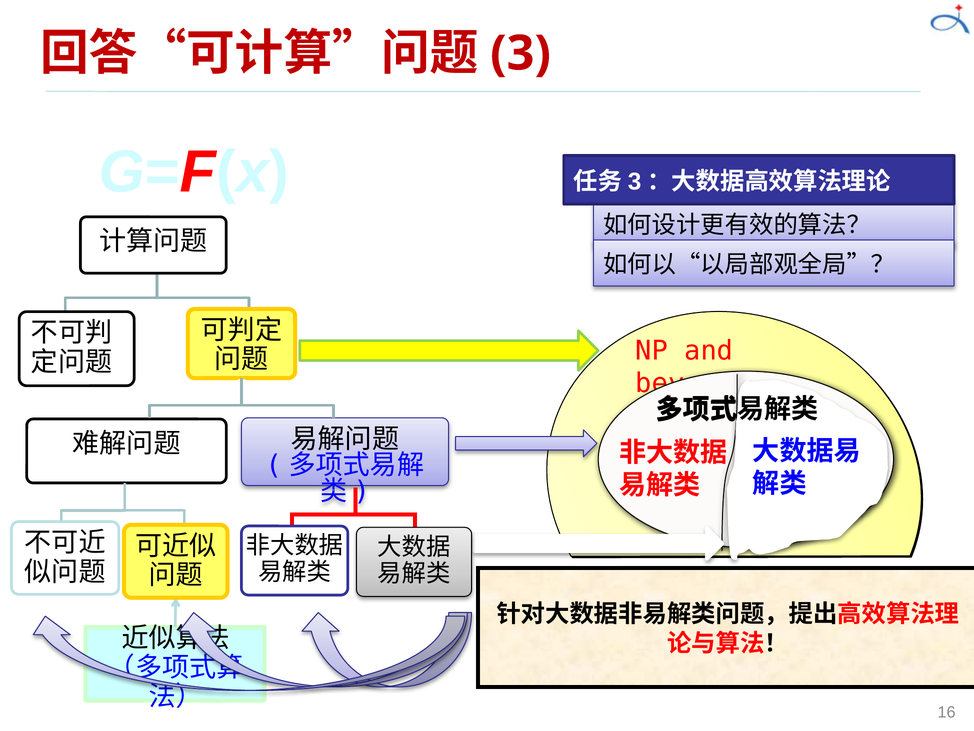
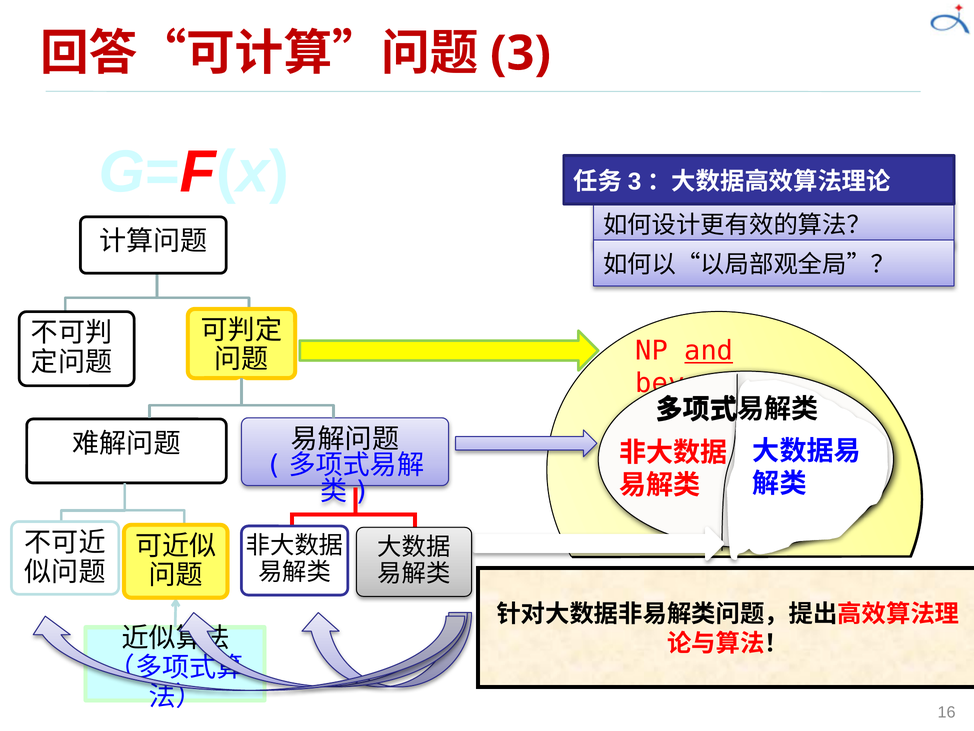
and underline: none -> present (709, 351)
